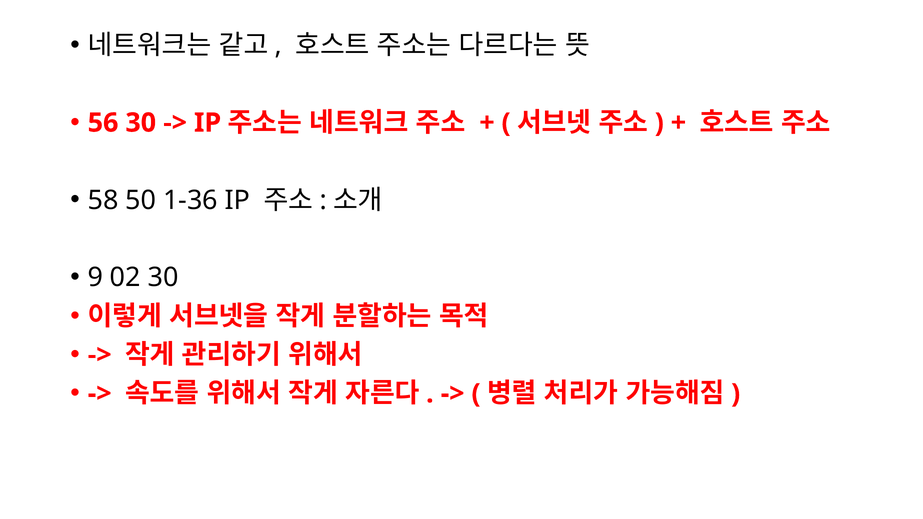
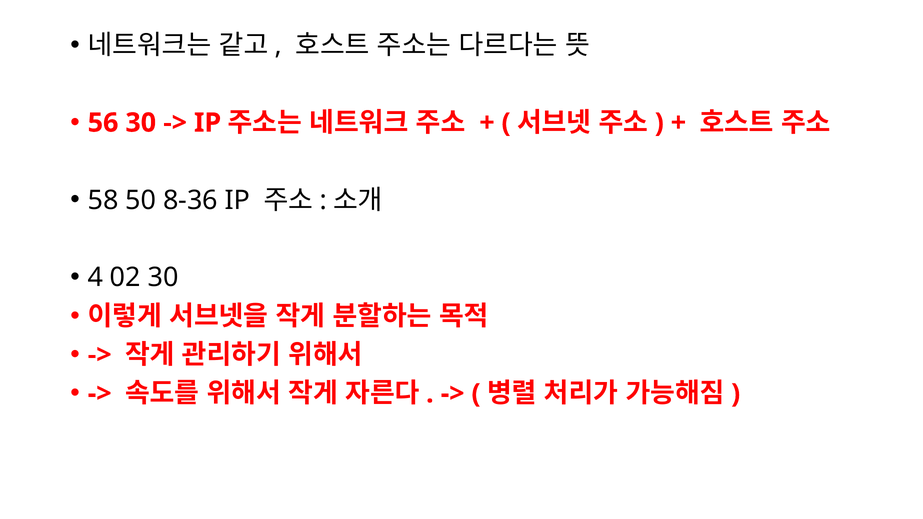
1-36: 1-36 -> 8-36 (190, 200)
9: 9 -> 4 (95, 278)
